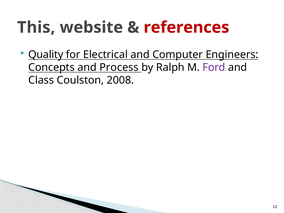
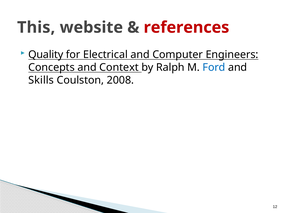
Process: Process -> Context (119, 67)
Ford colour: purple -> blue (214, 67)
Class: Class -> Skills (41, 80)
